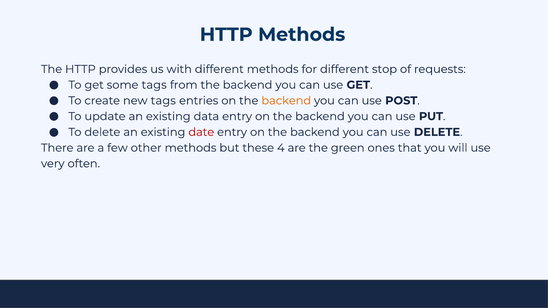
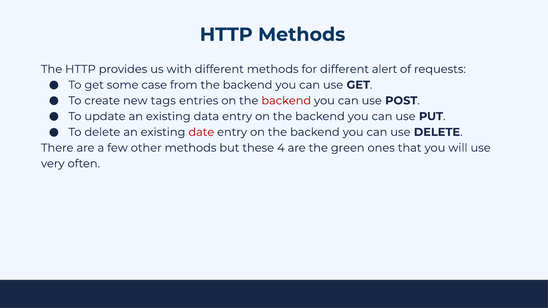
stop: stop -> alert (385, 69)
some tags: tags -> case (154, 85)
backend colour: orange -> red (286, 101)
